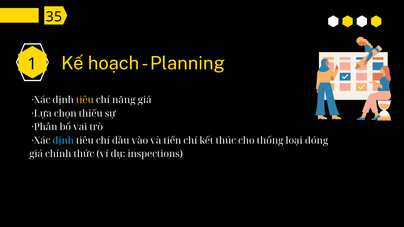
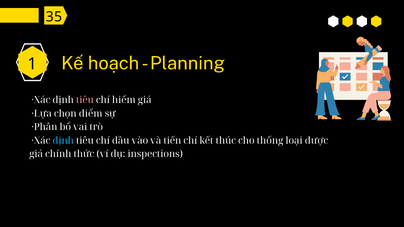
tiêu colour: yellow -> pink (85, 100)
năng: năng -> hiếm (124, 100)
thiếu: thiếu -> điểm (91, 114)
đóng: đóng -> được (317, 141)
